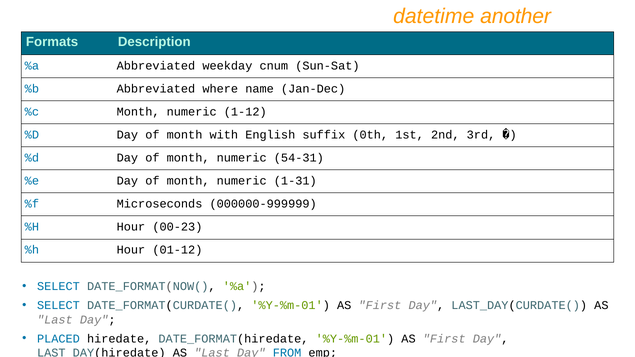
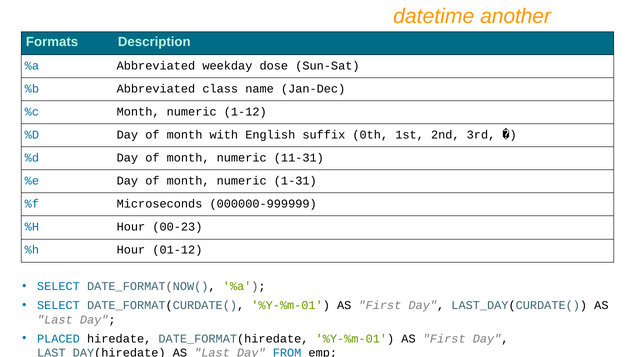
cnum: cnum -> dose (274, 66)
where: where -> class (220, 89)
54-31: 54-31 -> 11-31 (299, 158)
